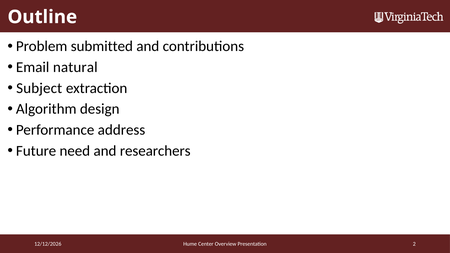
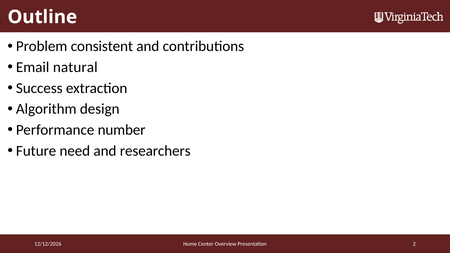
submitted: submitted -> consistent (102, 46)
Subject: Subject -> Success (39, 88)
address: address -> number (122, 130)
